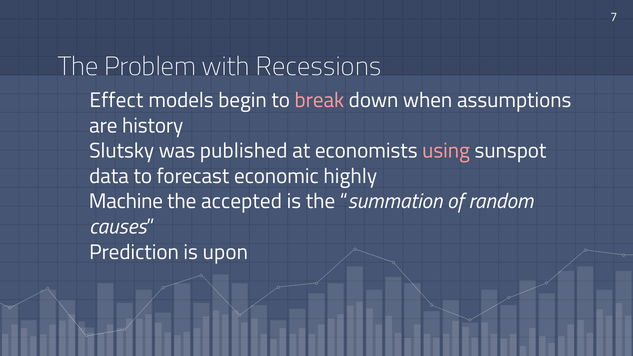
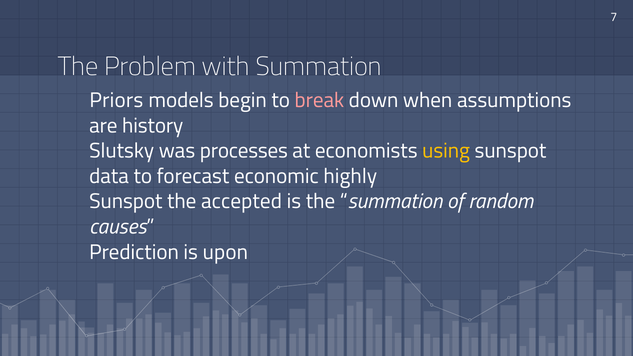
with Recessions: Recessions -> Summation (319, 67)
Effect: Effect -> Priors (116, 100)
published: published -> processes (244, 151)
using colour: pink -> yellow (446, 151)
Machine: Machine -> Sunspot (126, 202)
